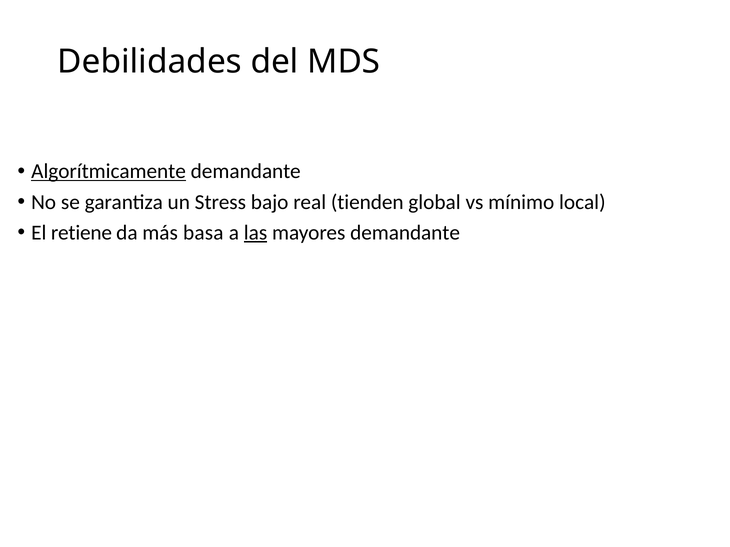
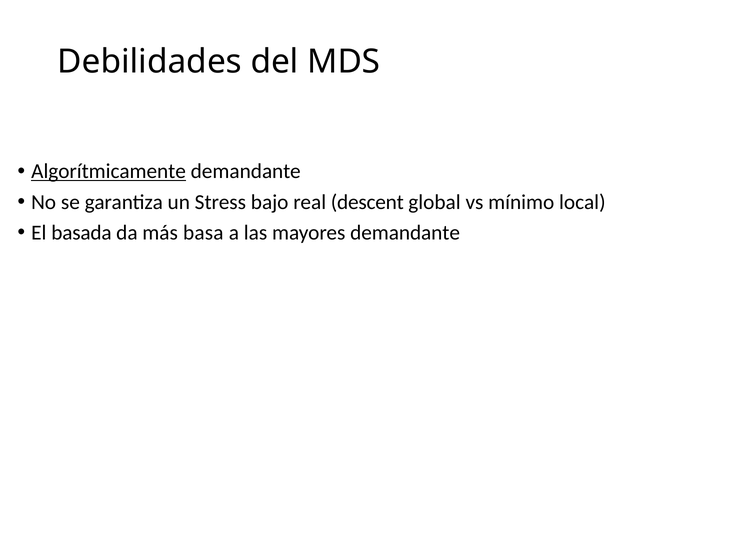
tienden: tienden -> descent (367, 202)
retiene: retiene -> basada (81, 233)
las underline: present -> none (256, 233)
